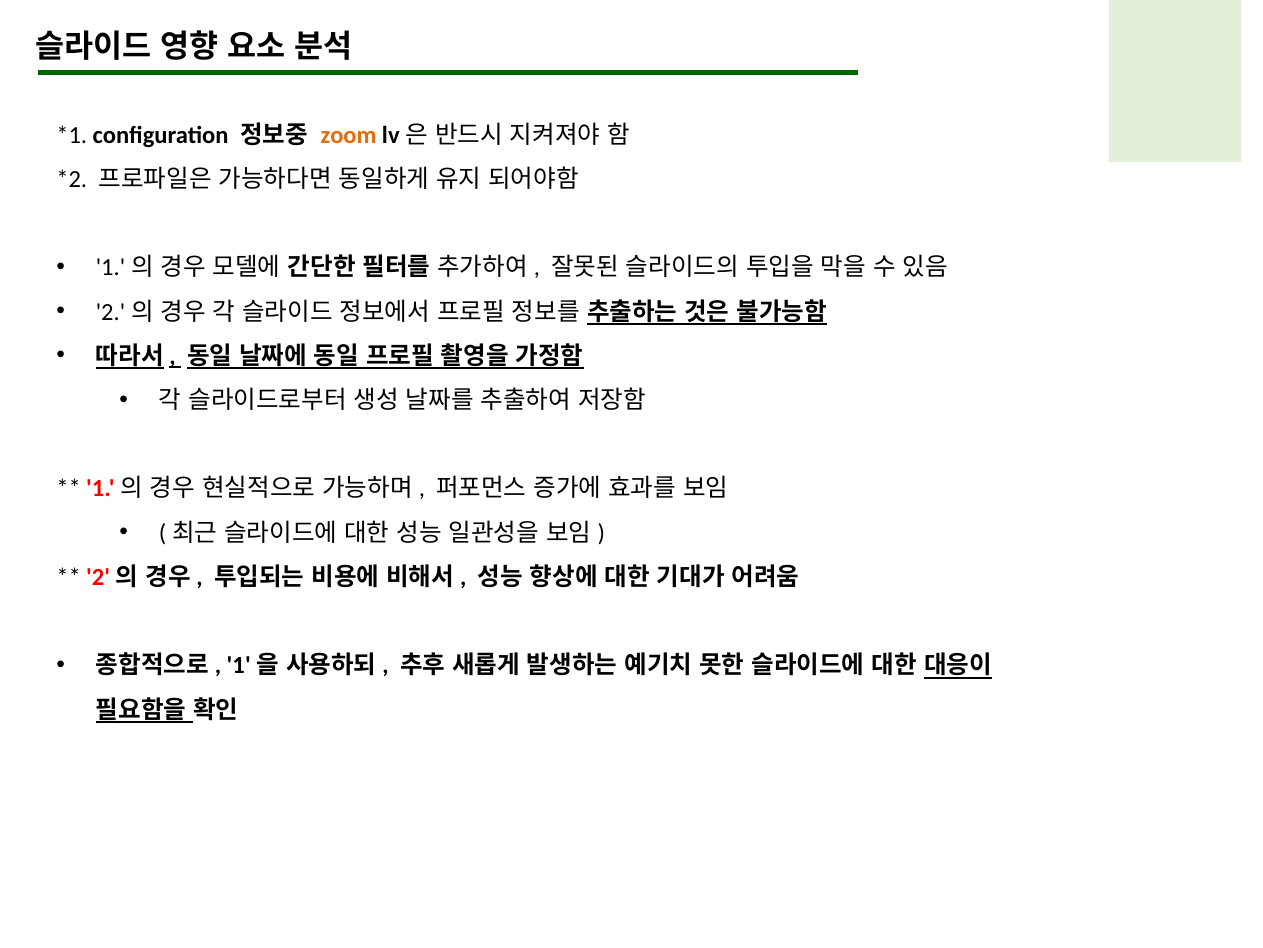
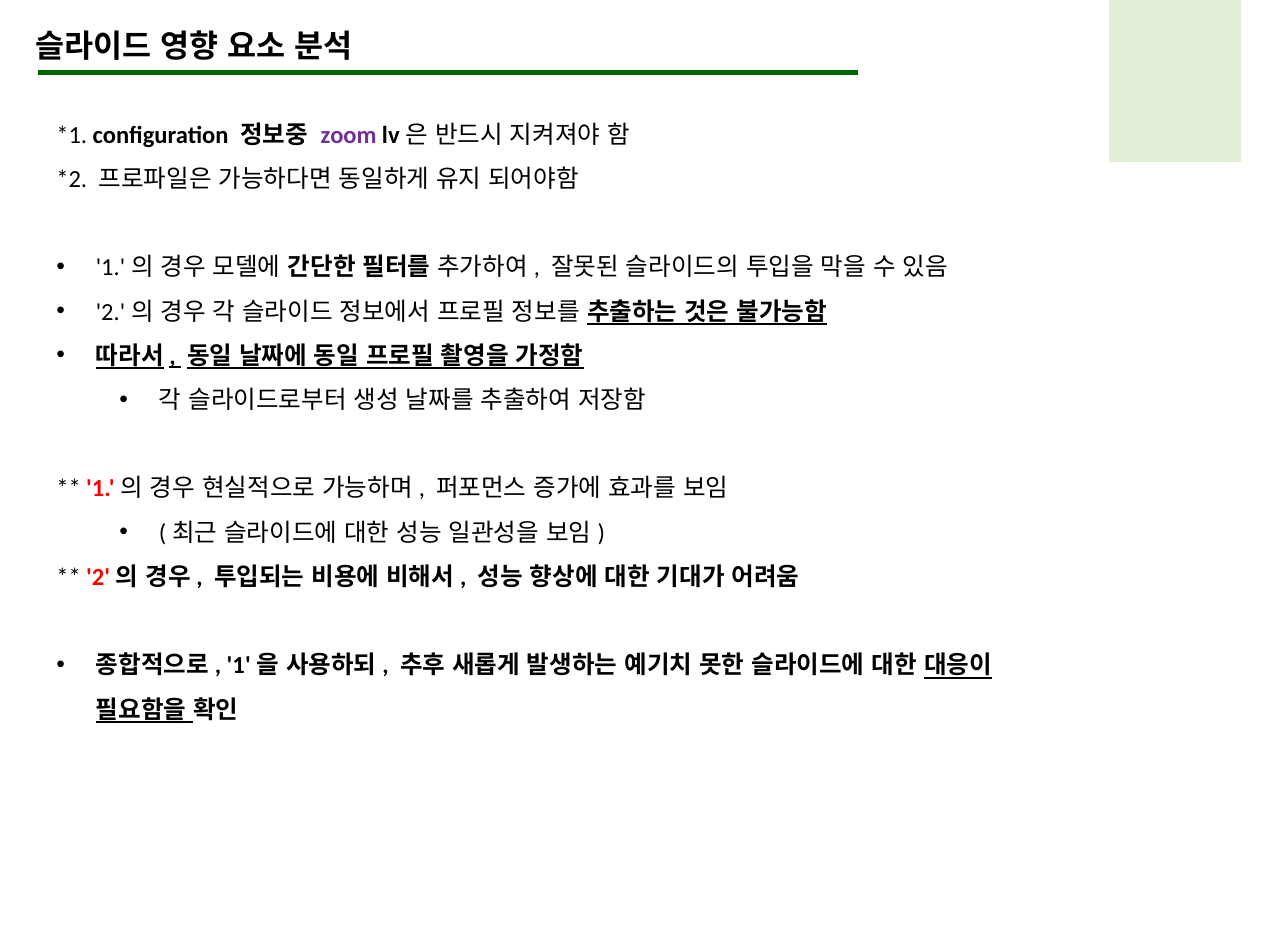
zoom colour: orange -> purple (349, 135)
